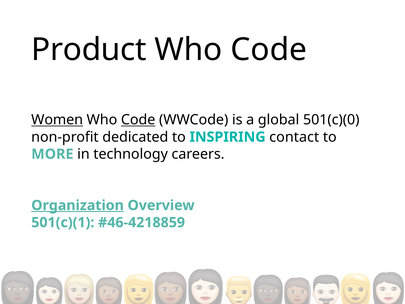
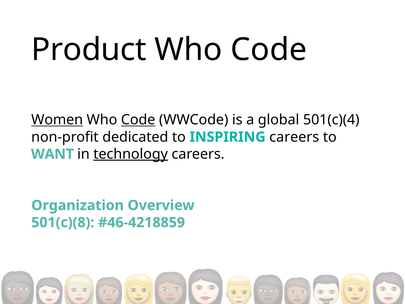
501(c)(0: 501(c)(0 -> 501(c)(4 (331, 120)
INSPIRING contact: contact -> careers (294, 137)
MORE: MORE -> WANT (52, 154)
technology underline: none -> present (131, 154)
Organization underline: present -> none (78, 205)
501(c)(1: 501(c)(1 -> 501(c)(8 (63, 222)
